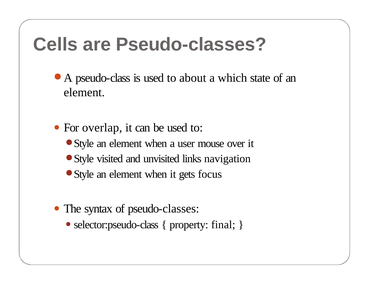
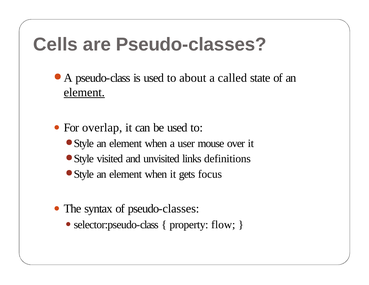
which: which -> called (232, 78)
element underline: none -> present (84, 92)
navigation: navigation -> definitions (227, 159)
final: final -> flow (223, 225)
